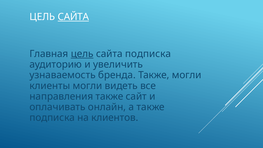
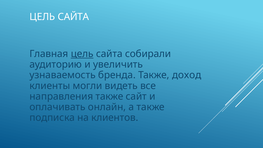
САЙТА underline: present -> none (73, 17)
сайта подписка: подписка -> собирали (148, 54)
Также могли: могли -> доход (187, 75)
